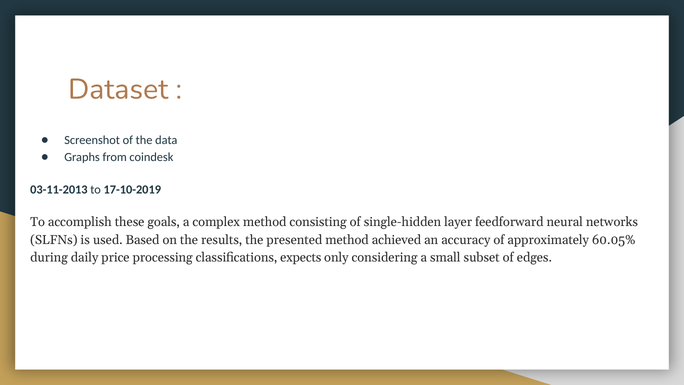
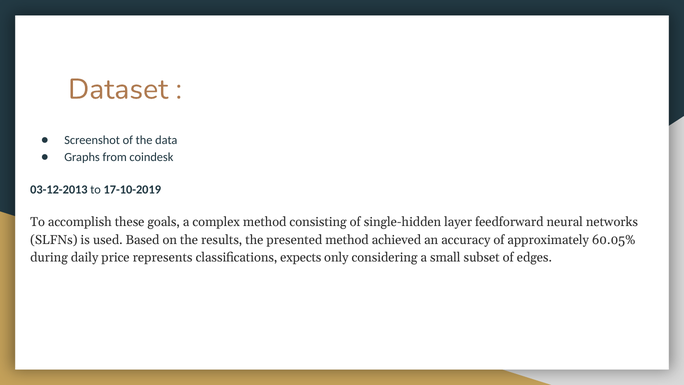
03-11-2013: 03-11-2013 -> 03-12-2013 (59, 189)
processing: processing -> represents (163, 257)
